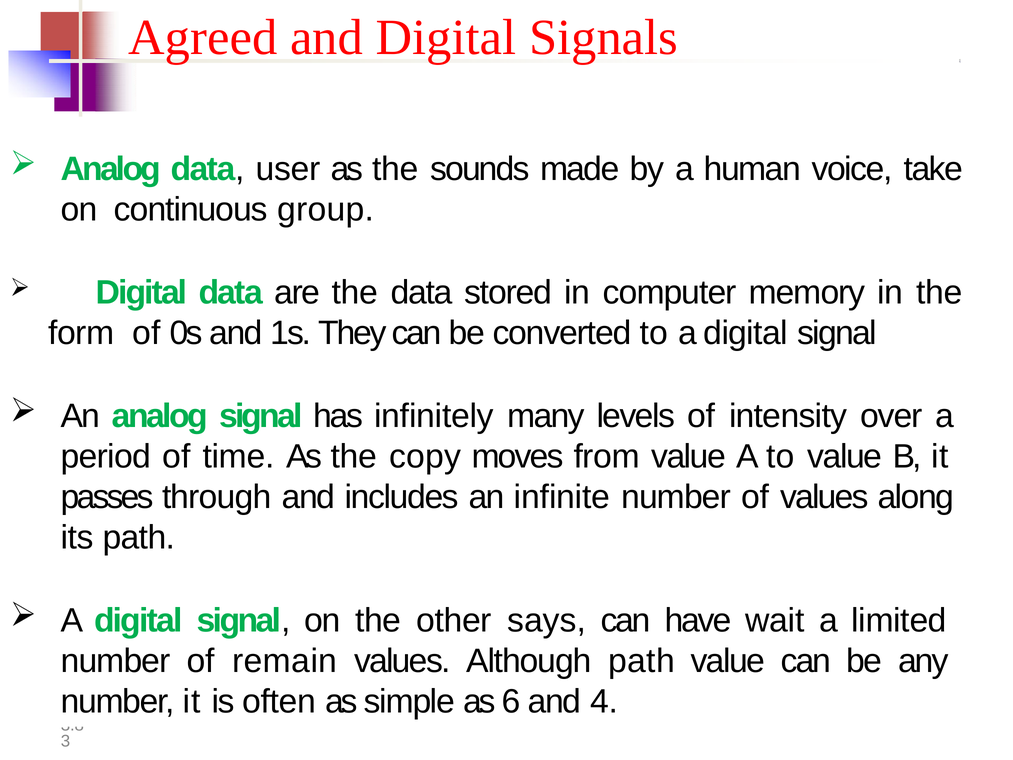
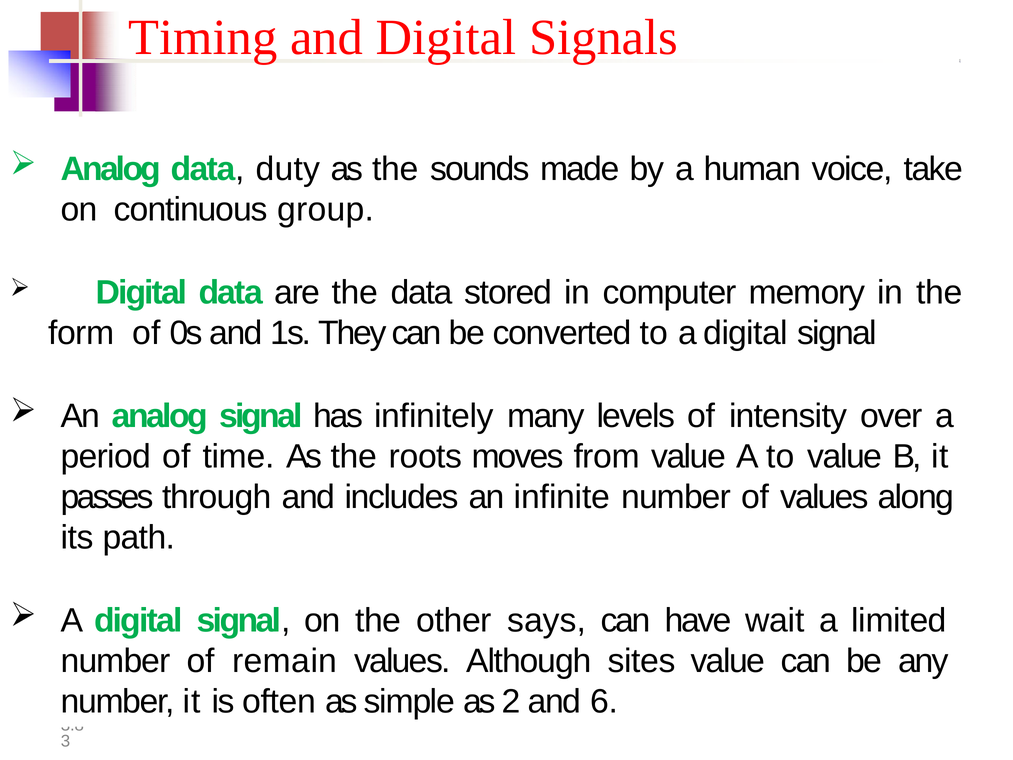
Agreed: Agreed -> Timing (203, 37)
user: user -> duty (288, 169)
copy: copy -> roots (426, 456)
Although path: path -> sites (642, 661)
6: 6 -> 2 (511, 702)
4: 4 -> 6 (604, 702)
